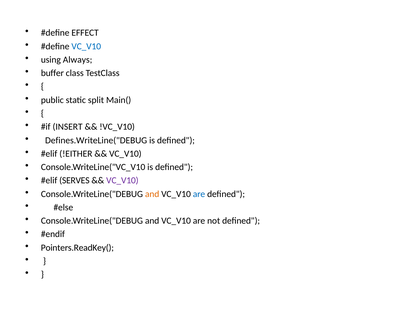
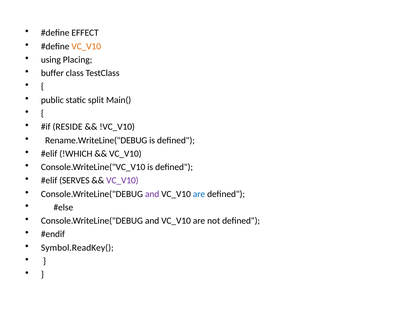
VC_V10 colour: blue -> orange (86, 46)
Always: Always -> Placing (78, 60)
INSERT: INSERT -> RESIDE (68, 127)
Defines.WriteLine("DEBUG: Defines.WriteLine("DEBUG -> Rename.WriteLine("DEBUG (96, 140)
!EITHER: !EITHER -> !WHICH (76, 154)
and colour: orange -> purple (152, 194)
Pointers.ReadKey(: Pointers.ReadKey( -> Symbol.ReadKey( (77, 248)
